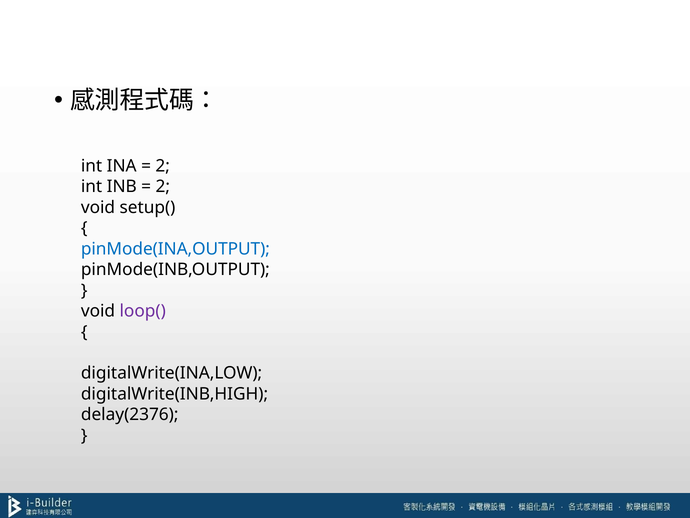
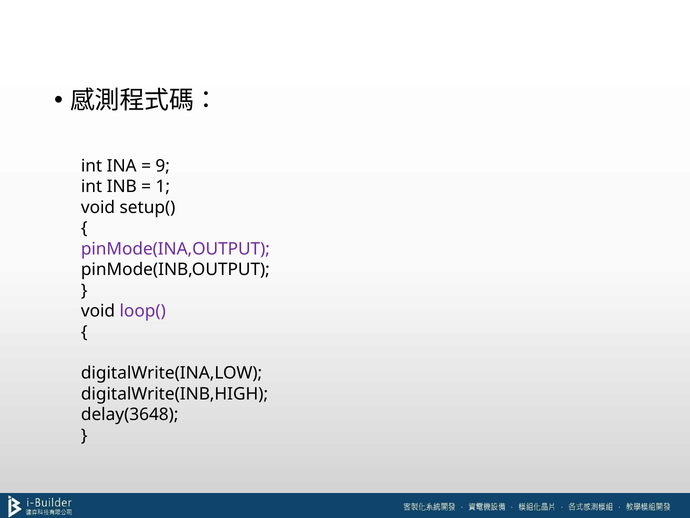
2: 2 -> 9 (163, 166)
2: 2 -> 1 (163, 187)
pinMode(INA,OUTPUT colour: blue -> purple (175, 249)
delay(2376: delay(2376 -> delay(3648 (130, 414)
